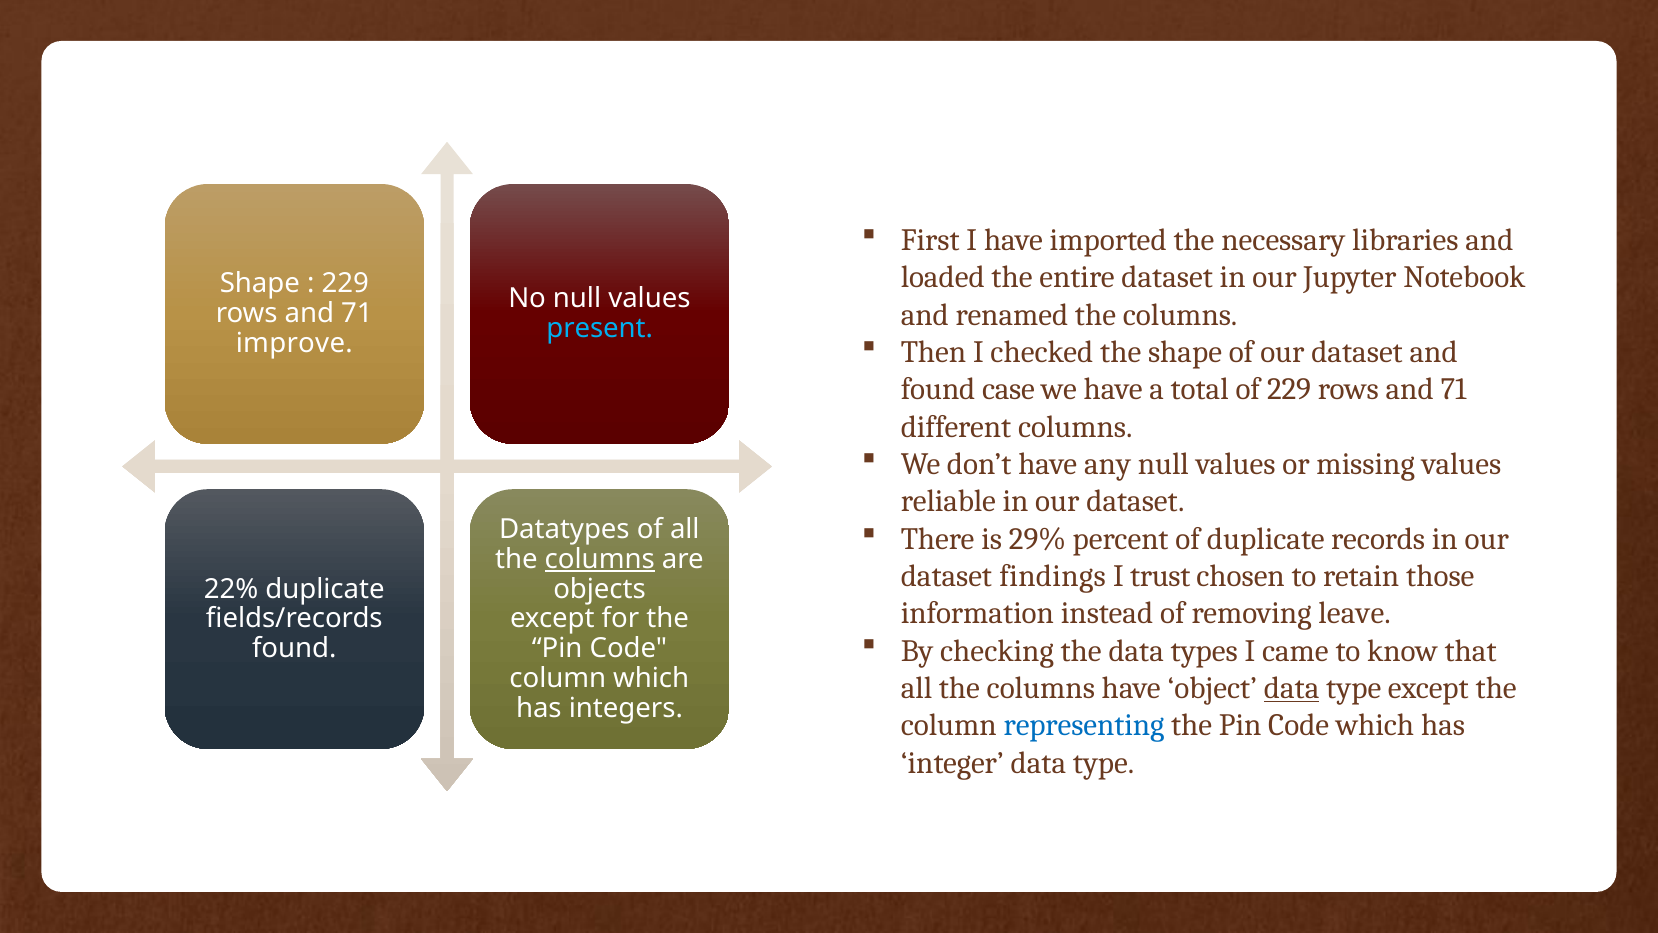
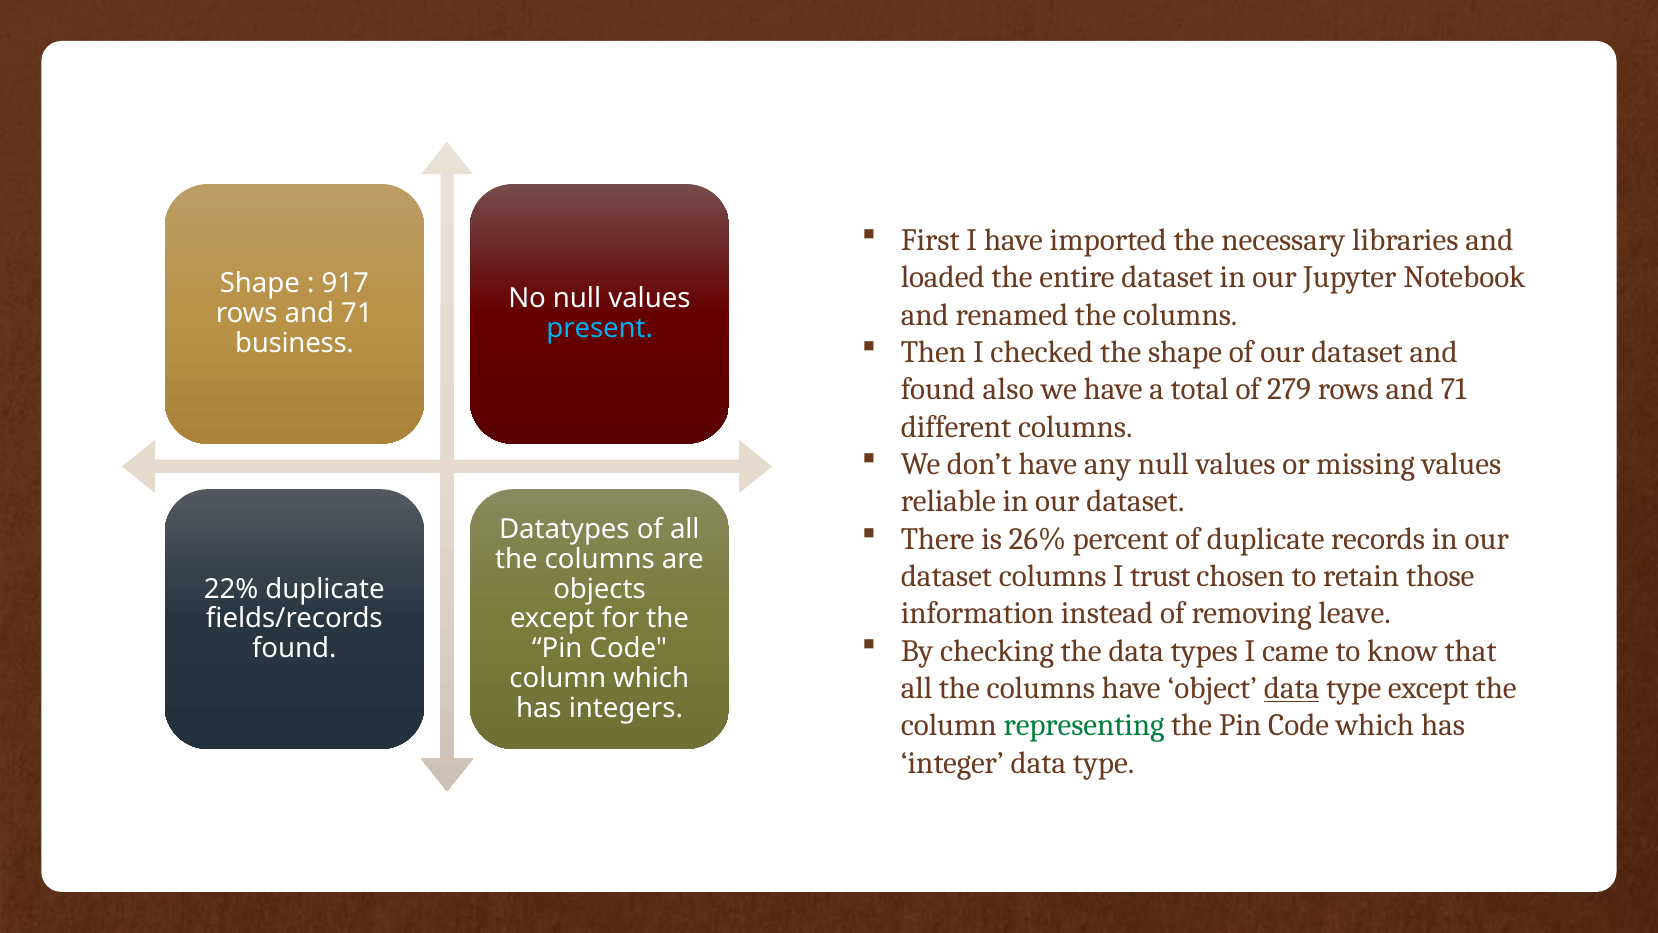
229: 229 -> 917 (345, 284)
improve: improve -> business (295, 343)
case: case -> also (1008, 390)
of 229: 229 -> 279 (1289, 390)
29%: 29% -> 26% (1037, 539)
columns underline: present -> none (600, 559)
dataset findings: findings -> columns (1053, 576)
representing colour: blue -> green (1084, 725)
